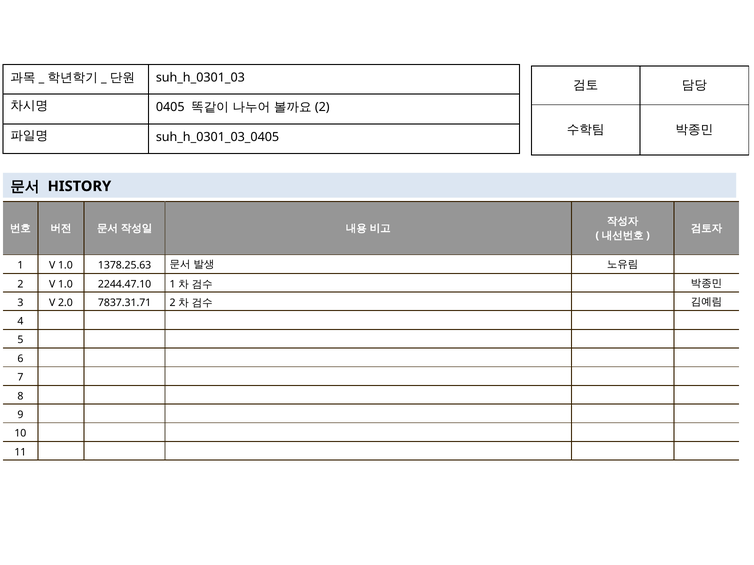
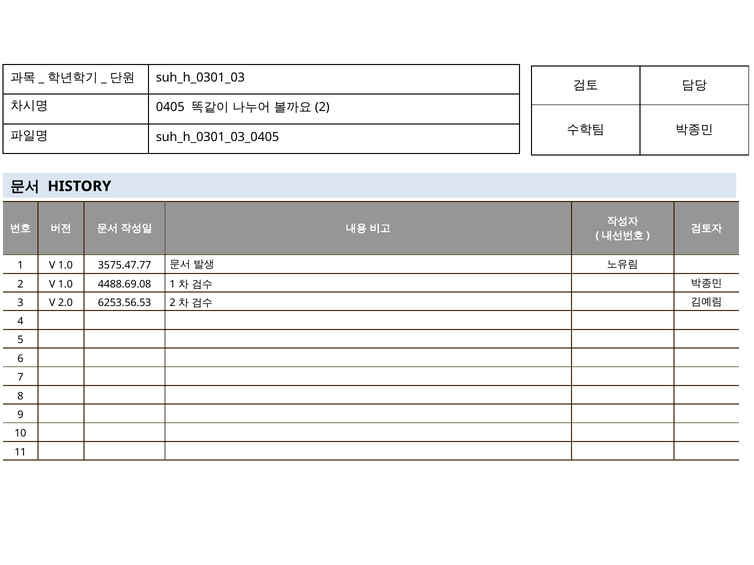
1378.25.63: 1378.25.63 -> 3575.47.77 (125, 266)
2244.47.10: 2244.47.10 -> 4488.69.08 (125, 284)
7837.31.71: 7837.31.71 -> 6253.56.53 (125, 303)
